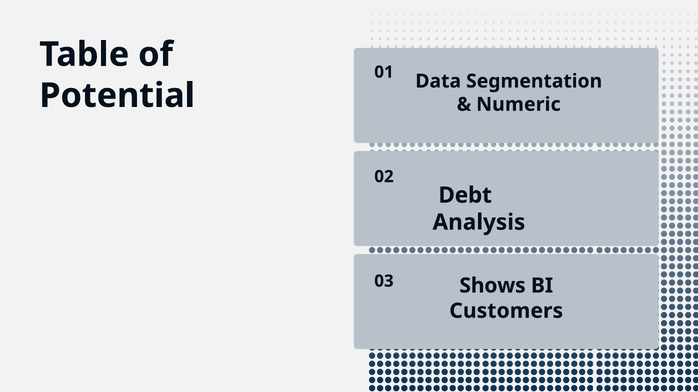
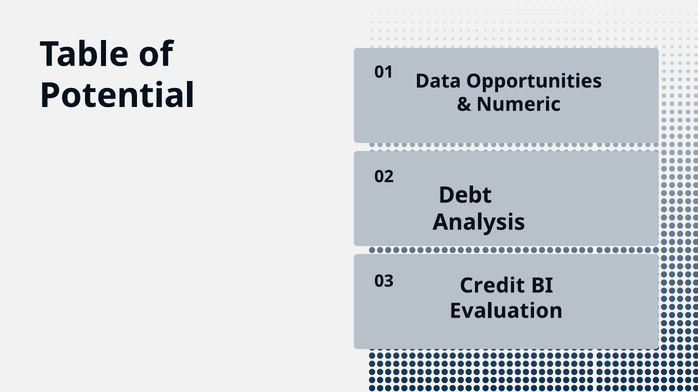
Segmentation: Segmentation -> Opportunities (534, 81)
Shows: Shows -> Credit (492, 286)
Customers: Customers -> Evaluation (506, 311)
